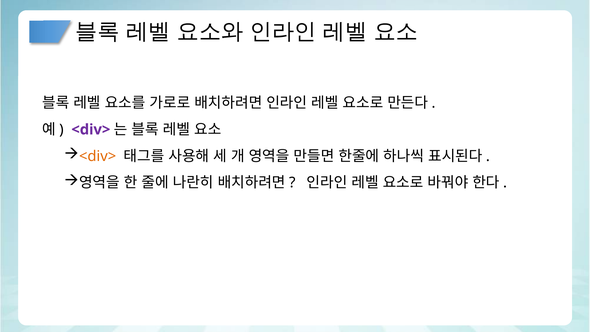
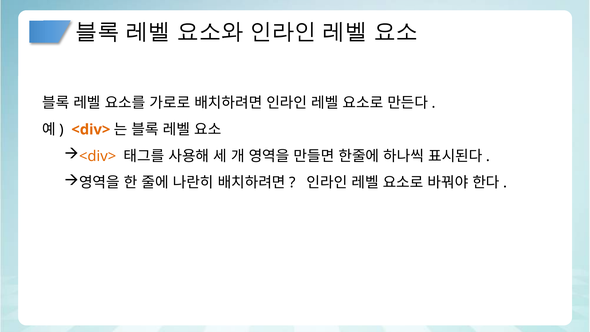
<div> colour: purple -> orange (91, 130)
